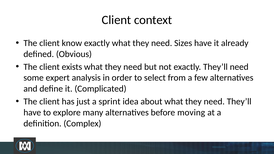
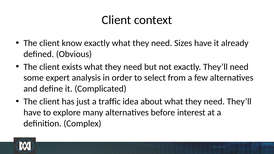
sprint: sprint -> traffic (110, 102)
moving: moving -> interest (191, 113)
